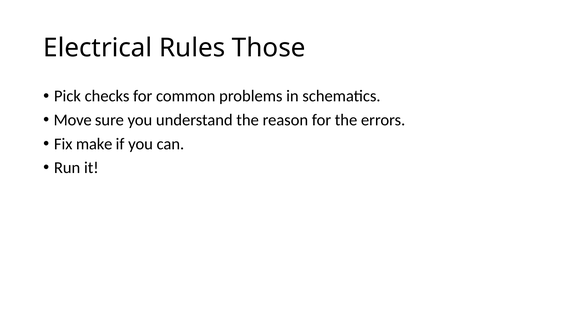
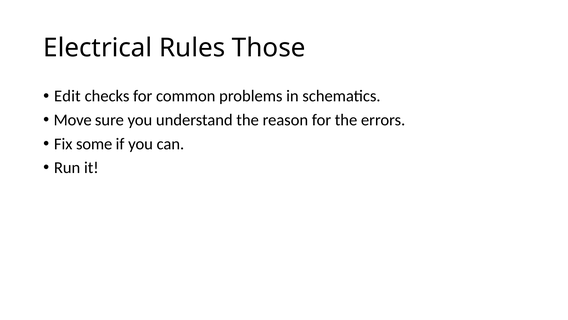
Pick: Pick -> Edit (67, 96)
make: make -> some (94, 144)
